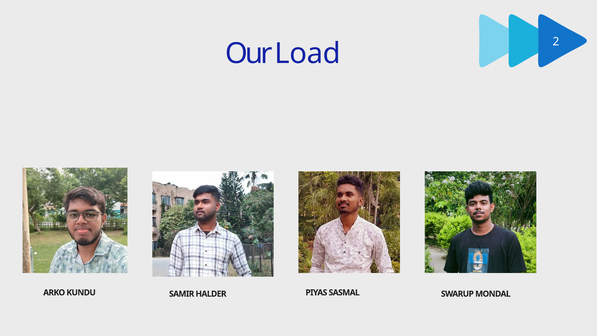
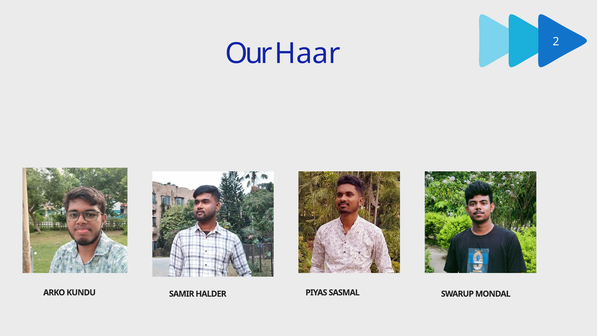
Load: Load -> Haar (308, 53)
